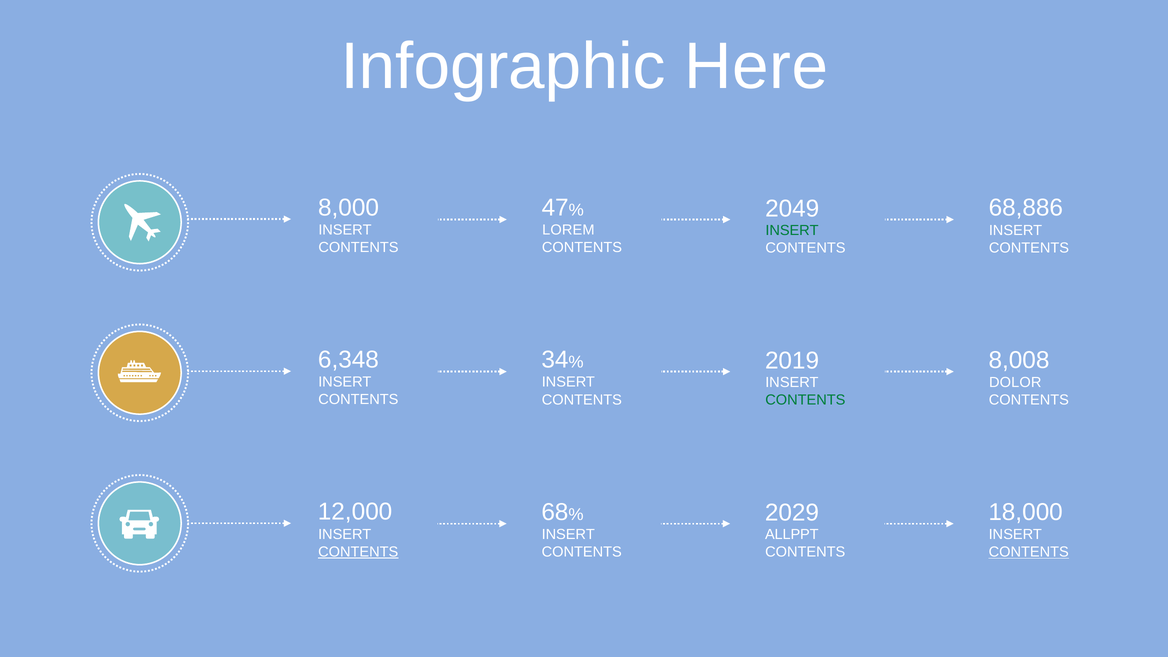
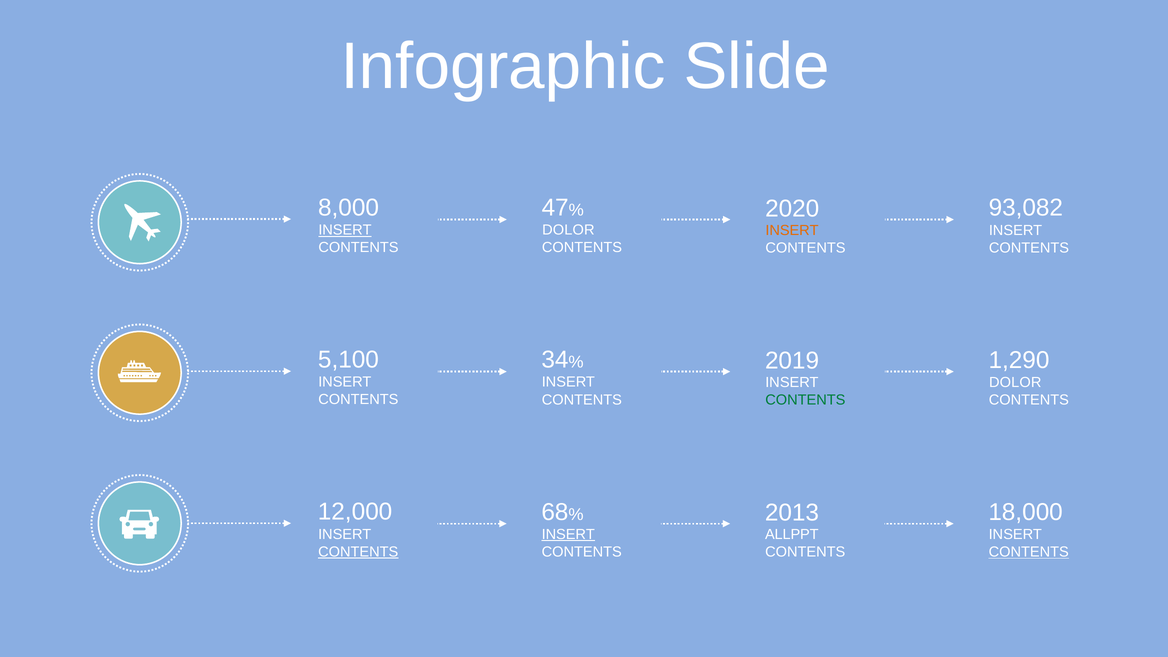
Here: Here -> Slide (757, 67)
68,886: 68,886 -> 93,082 (1026, 208)
2049: 2049 -> 2020 (792, 209)
INSERT underline: none -> present (345, 230)
LOREM: LOREM -> DOLOR (568, 230)
INSERT colour: green -> orange (792, 230)
6,348: 6,348 -> 5,100 (348, 360)
8,008: 8,008 -> 1,290 (1019, 360)
2029: 2029 -> 2013 (792, 513)
INSERT underline: none -> present (568, 534)
